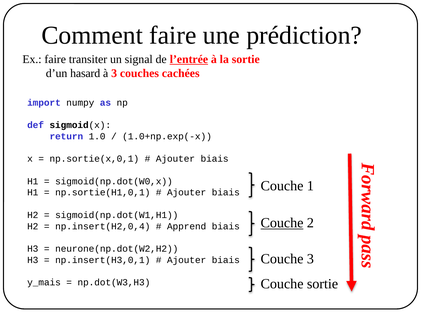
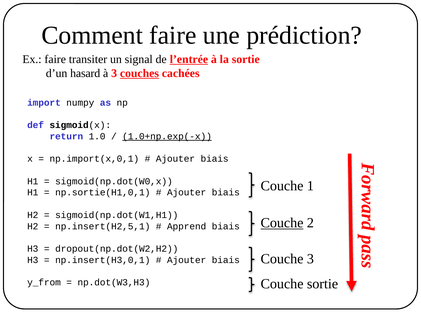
couches underline: none -> present (139, 73)
1.0+np.exp(-x underline: none -> present (167, 136)
np.sortie(x,0,1: np.sortie(x,0,1 -> np.import(x,0,1 (94, 159)
np.insert(H2,0,4: np.insert(H2,0,4 -> np.insert(H2,5,1 (103, 226)
neurone(np.dot(W2,H2: neurone(np.dot(W2,H2 -> dropout(np.dot(W2,H2 (117, 249)
y_mais: y_mais -> y_from (44, 282)
